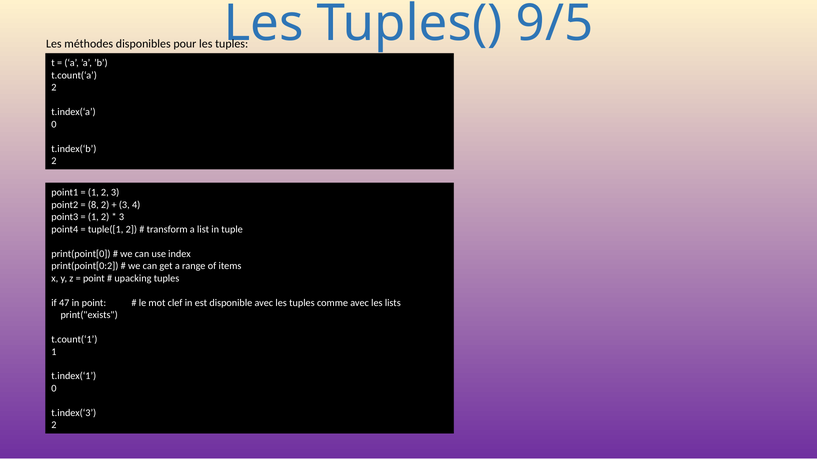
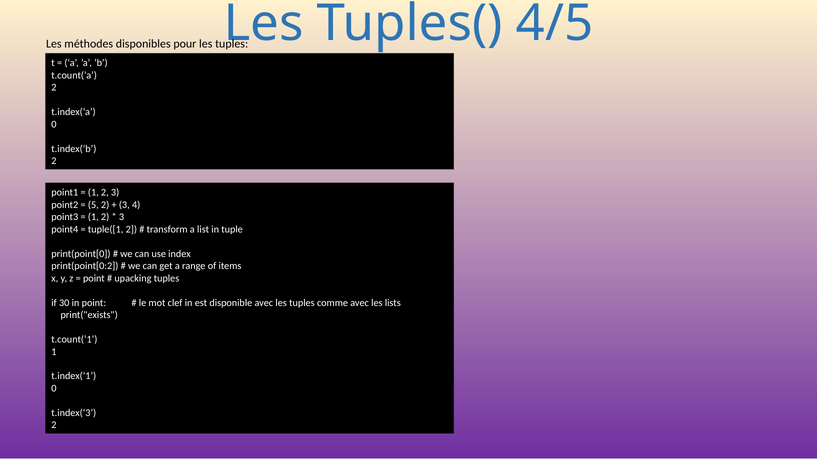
9/5: 9/5 -> 4/5 (555, 23)
8: 8 -> 5 (93, 205)
47: 47 -> 30 (64, 303)
